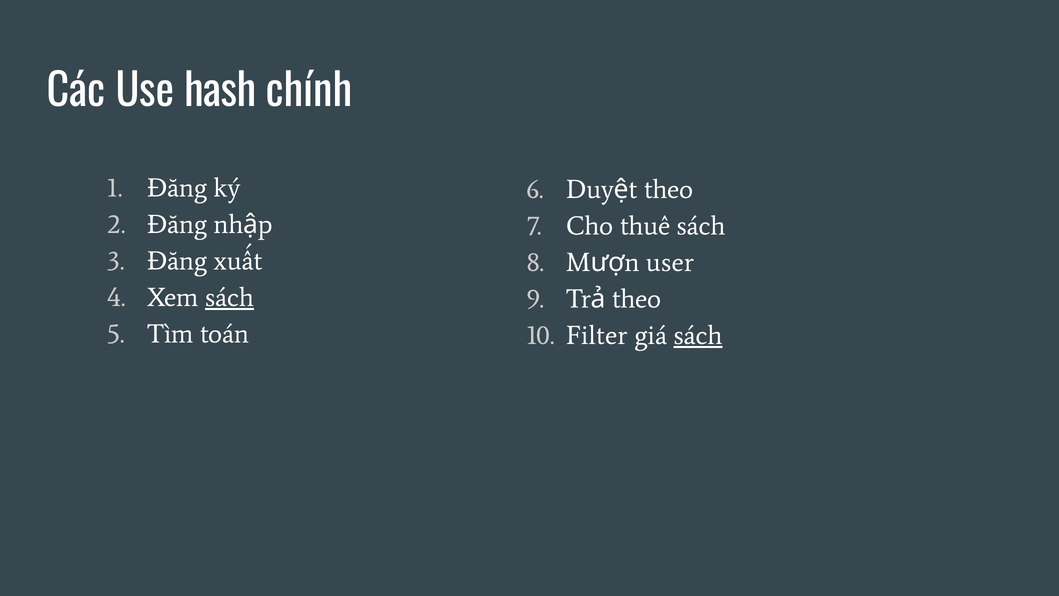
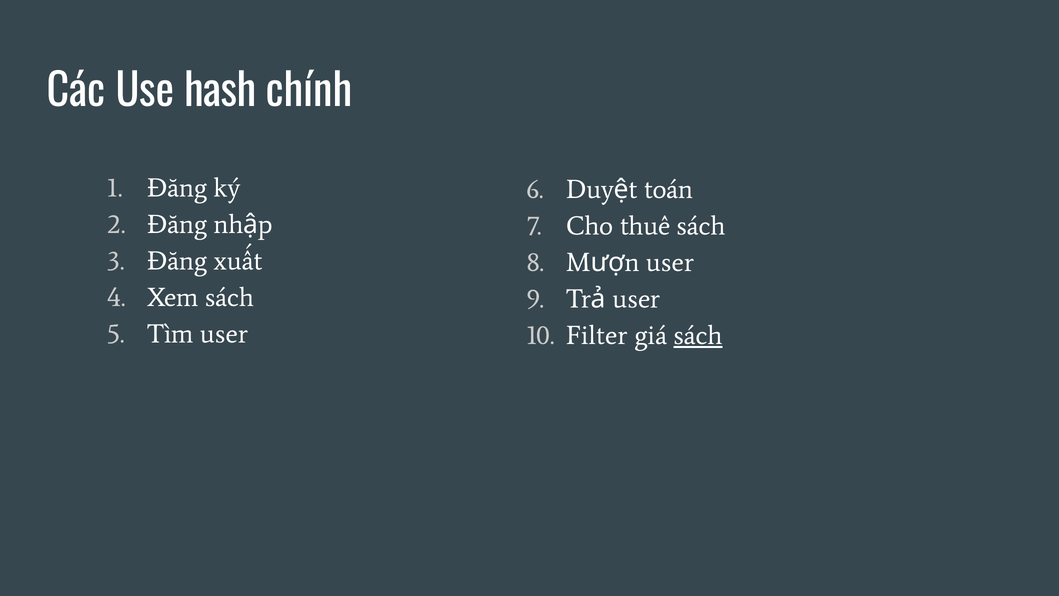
theo: theo -> toán (669, 189)
sách underline: present -> none (229, 297)
theo: theo -> user (637, 299)
Tìm toán: toán -> user (224, 334)
